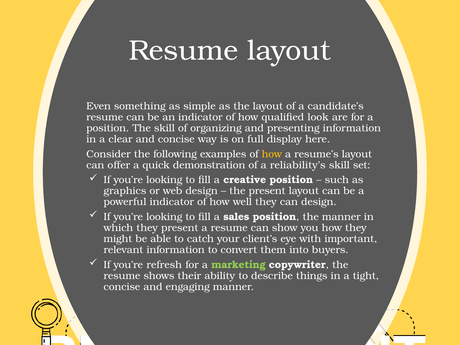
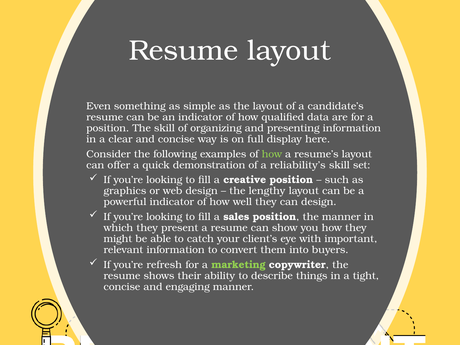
look: look -> data (318, 117)
how colour: yellow -> light green (272, 154)
the present: present -> lengthy (267, 191)
